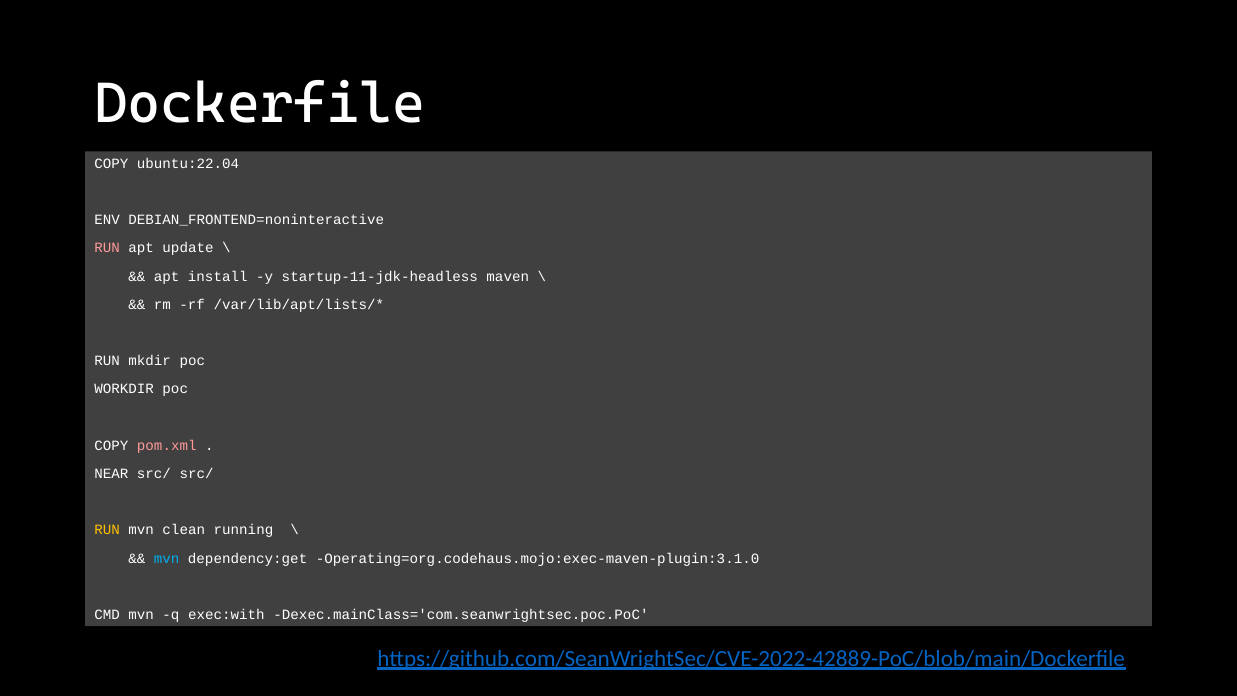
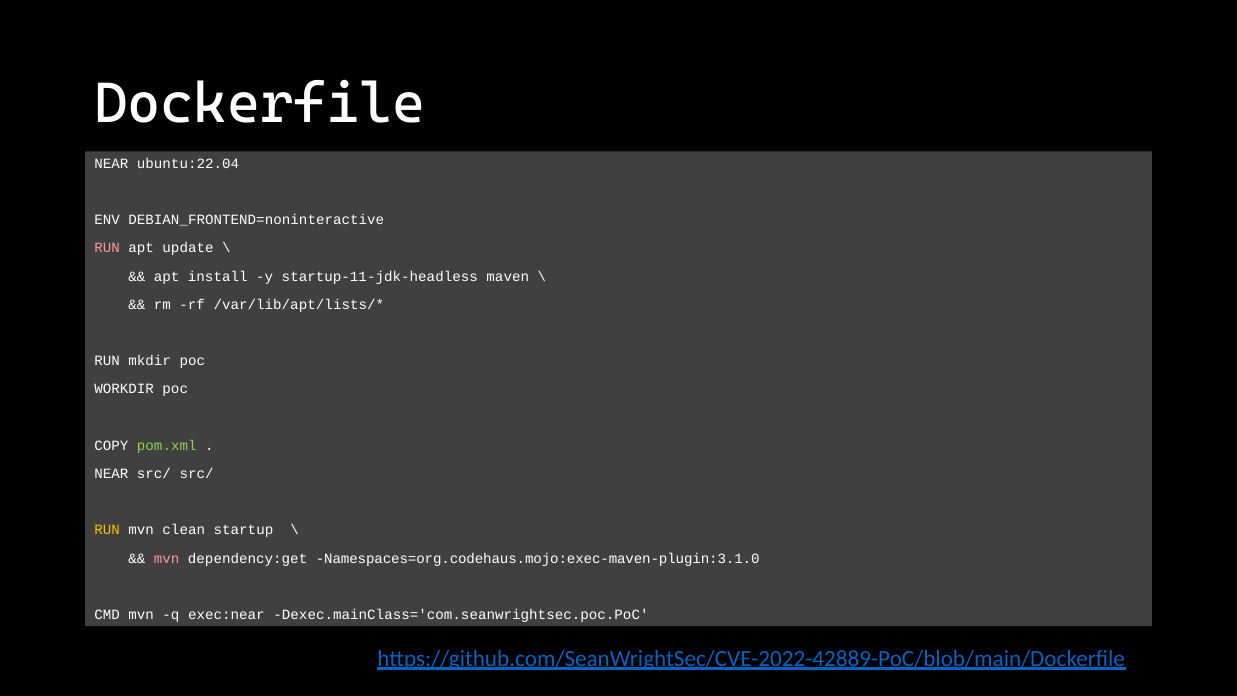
COPY: COPY -> NEAR (111, 164)
pom.xml colour: pink -> light green (167, 446)
running: running -> startup (243, 530)
mvn colour: light blue -> pink (167, 558)
Operating=org.codehaus.mojo:exec-maven-plugin:3.1.0: Operating=org.codehaus.mojo:exec-maven-plugin:3.1.0 -> Namespaces=org.codehaus.mojo:exec-maven-plugin:3.1.0 (538, 558)
exec:with: exec:with -> exec:near (226, 615)
